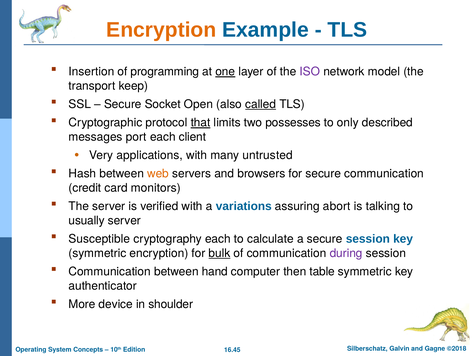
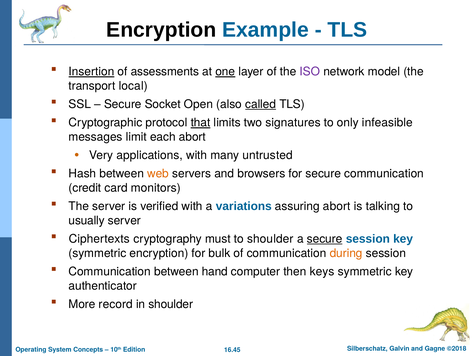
Encryption colour: orange -> black (161, 30)
Insertion underline: none -> present (91, 72)
programming: programming -> assessments (165, 72)
keep: keep -> local (133, 86)
possesses: possesses -> signatures (293, 123)
described: described -> infeasible (387, 123)
port: port -> limit (136, 137)
each client: client -> abort (192, 137)
Susceptible: Susceptible -> Ciphertexts (99, 239)
cryptography each: each -> must (218, 239)
to calculate: calculate -> shoulder (270, 239)
secure underline: none -> present (325, 239)
bulk underline: present -> none (219, 253)
during colour: purple -> orange (346, 253)
table: table -> keys (322, 271)
device: device -> record (116, 304)
